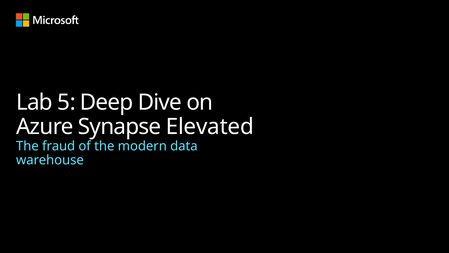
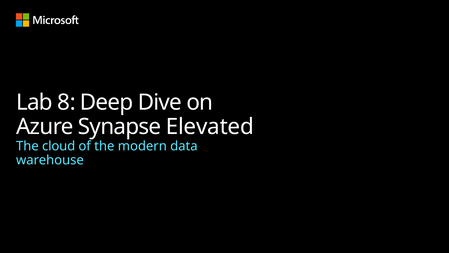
5: 5 -> 8 (66, 102)
fraud: fraud -> cloud (59, 146)
